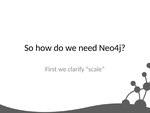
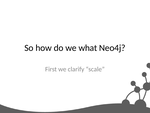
need: need -> what (88, 48)
